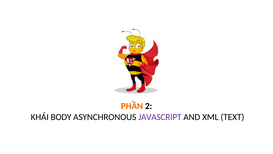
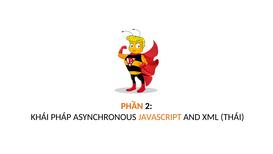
BODY: BODY -> PHÁP (61, 117)
JAVASCRIPT colour: purple -> orange (160, 117)
TEXT: TEXT -> THÁI (232, 117)
